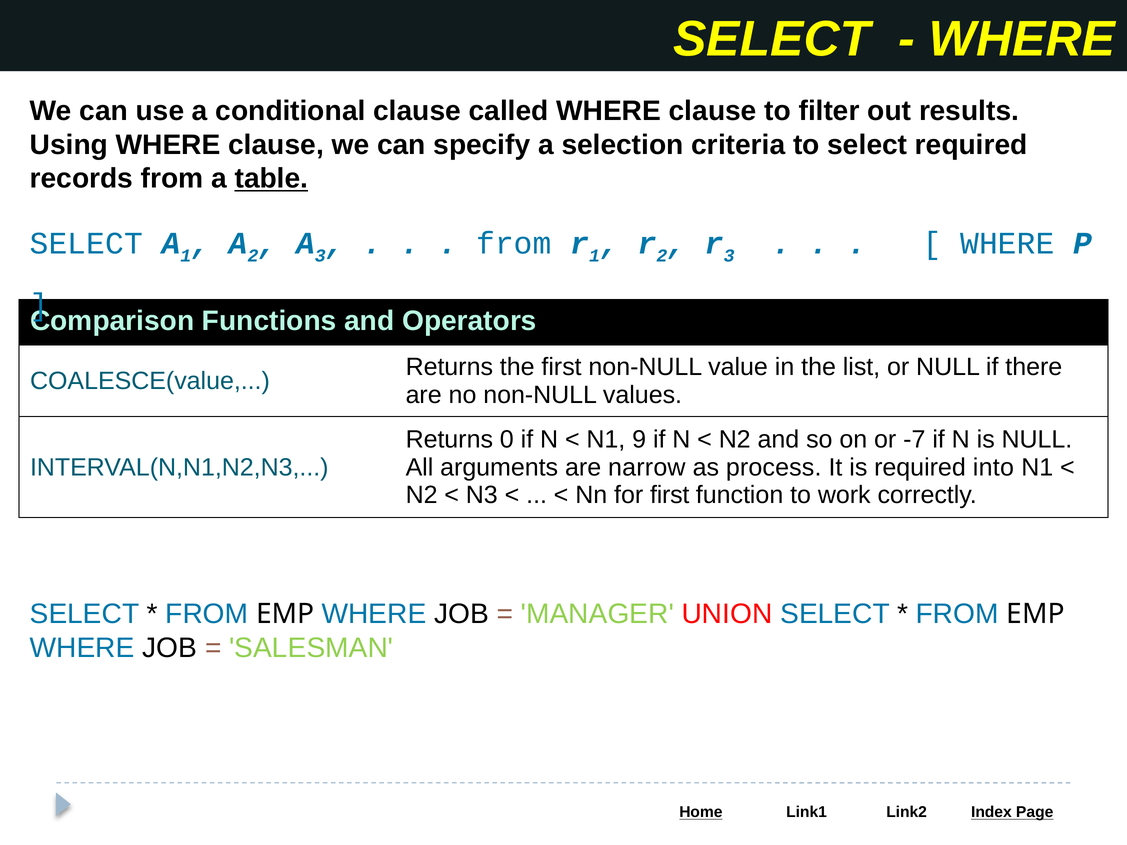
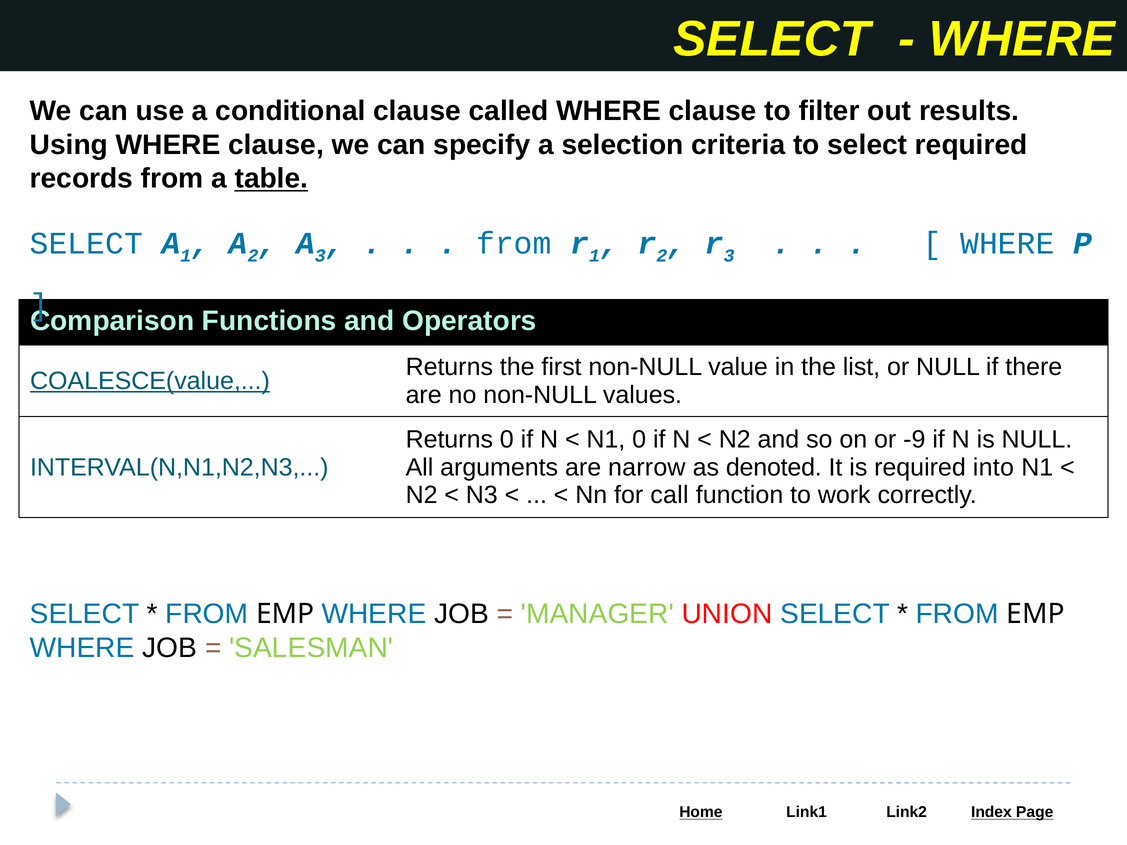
COALESCE(value underline: none -> present (150, 381)
N1 9: 9 -> 0 (639, 440)
-7: -7 -> -9 (914, 440)
process: process -> denoted (774, 468)
for first: first -> call (669, 495)
